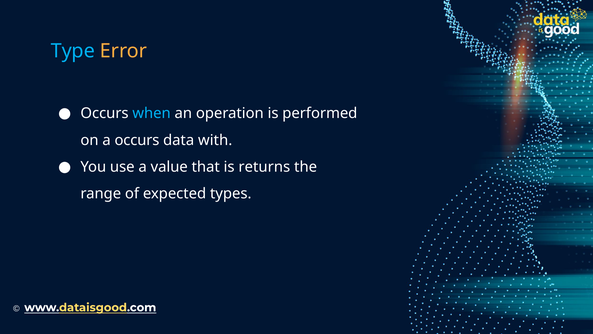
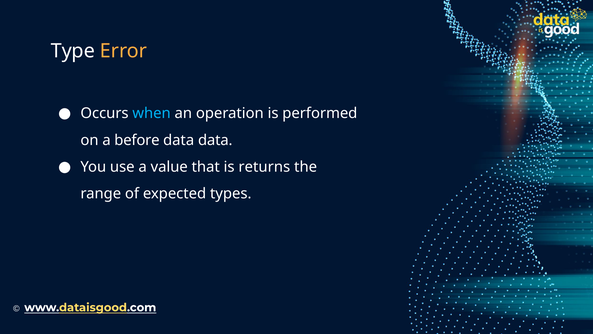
Type colour: light blue -> white (73, 51)
a occurs: occurs -> before (137, 140)
data with: with -> data (215, 140)
